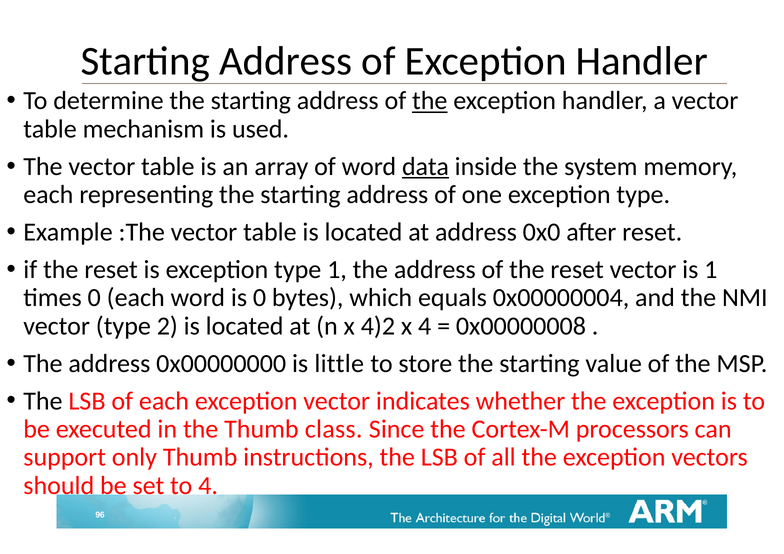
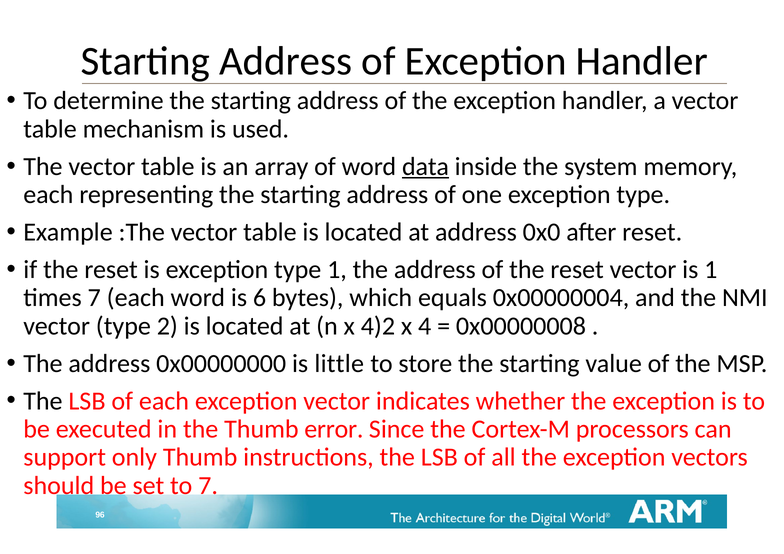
the underline: present -> none (430, 101)
times 0: 0 -> 7 (94, 298)
is 0: 0 -> 6 (259, 298)
class: class -> error (334, 429)
to 4: 4 -> 7 (208, 485)
